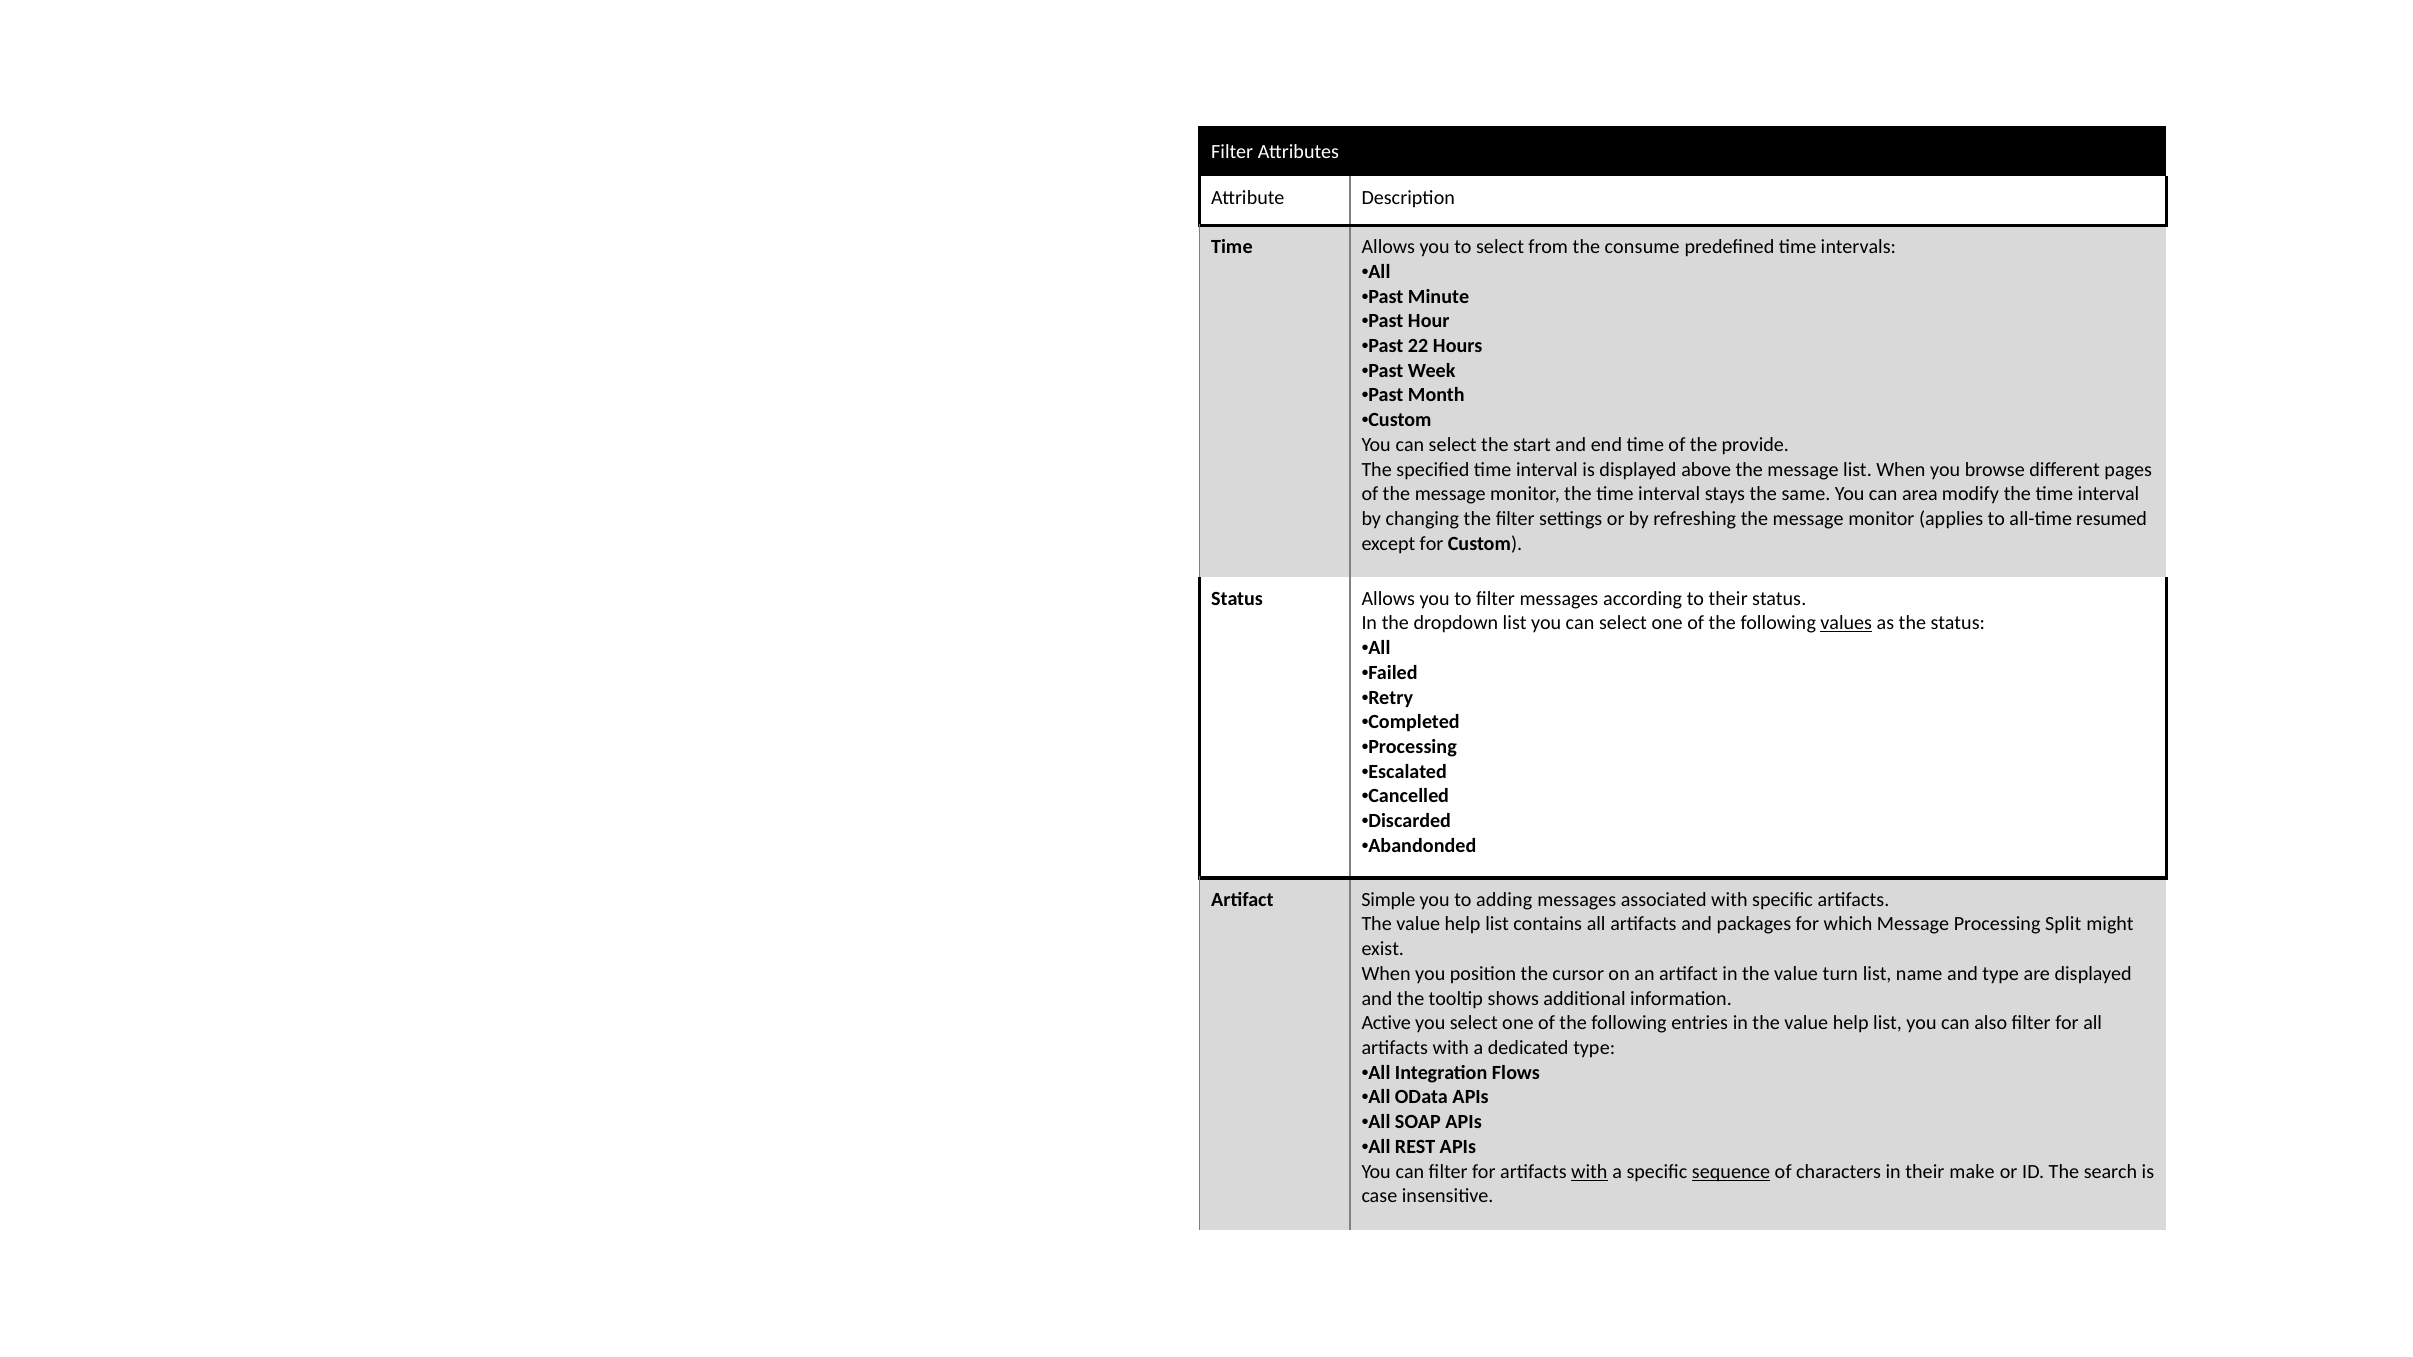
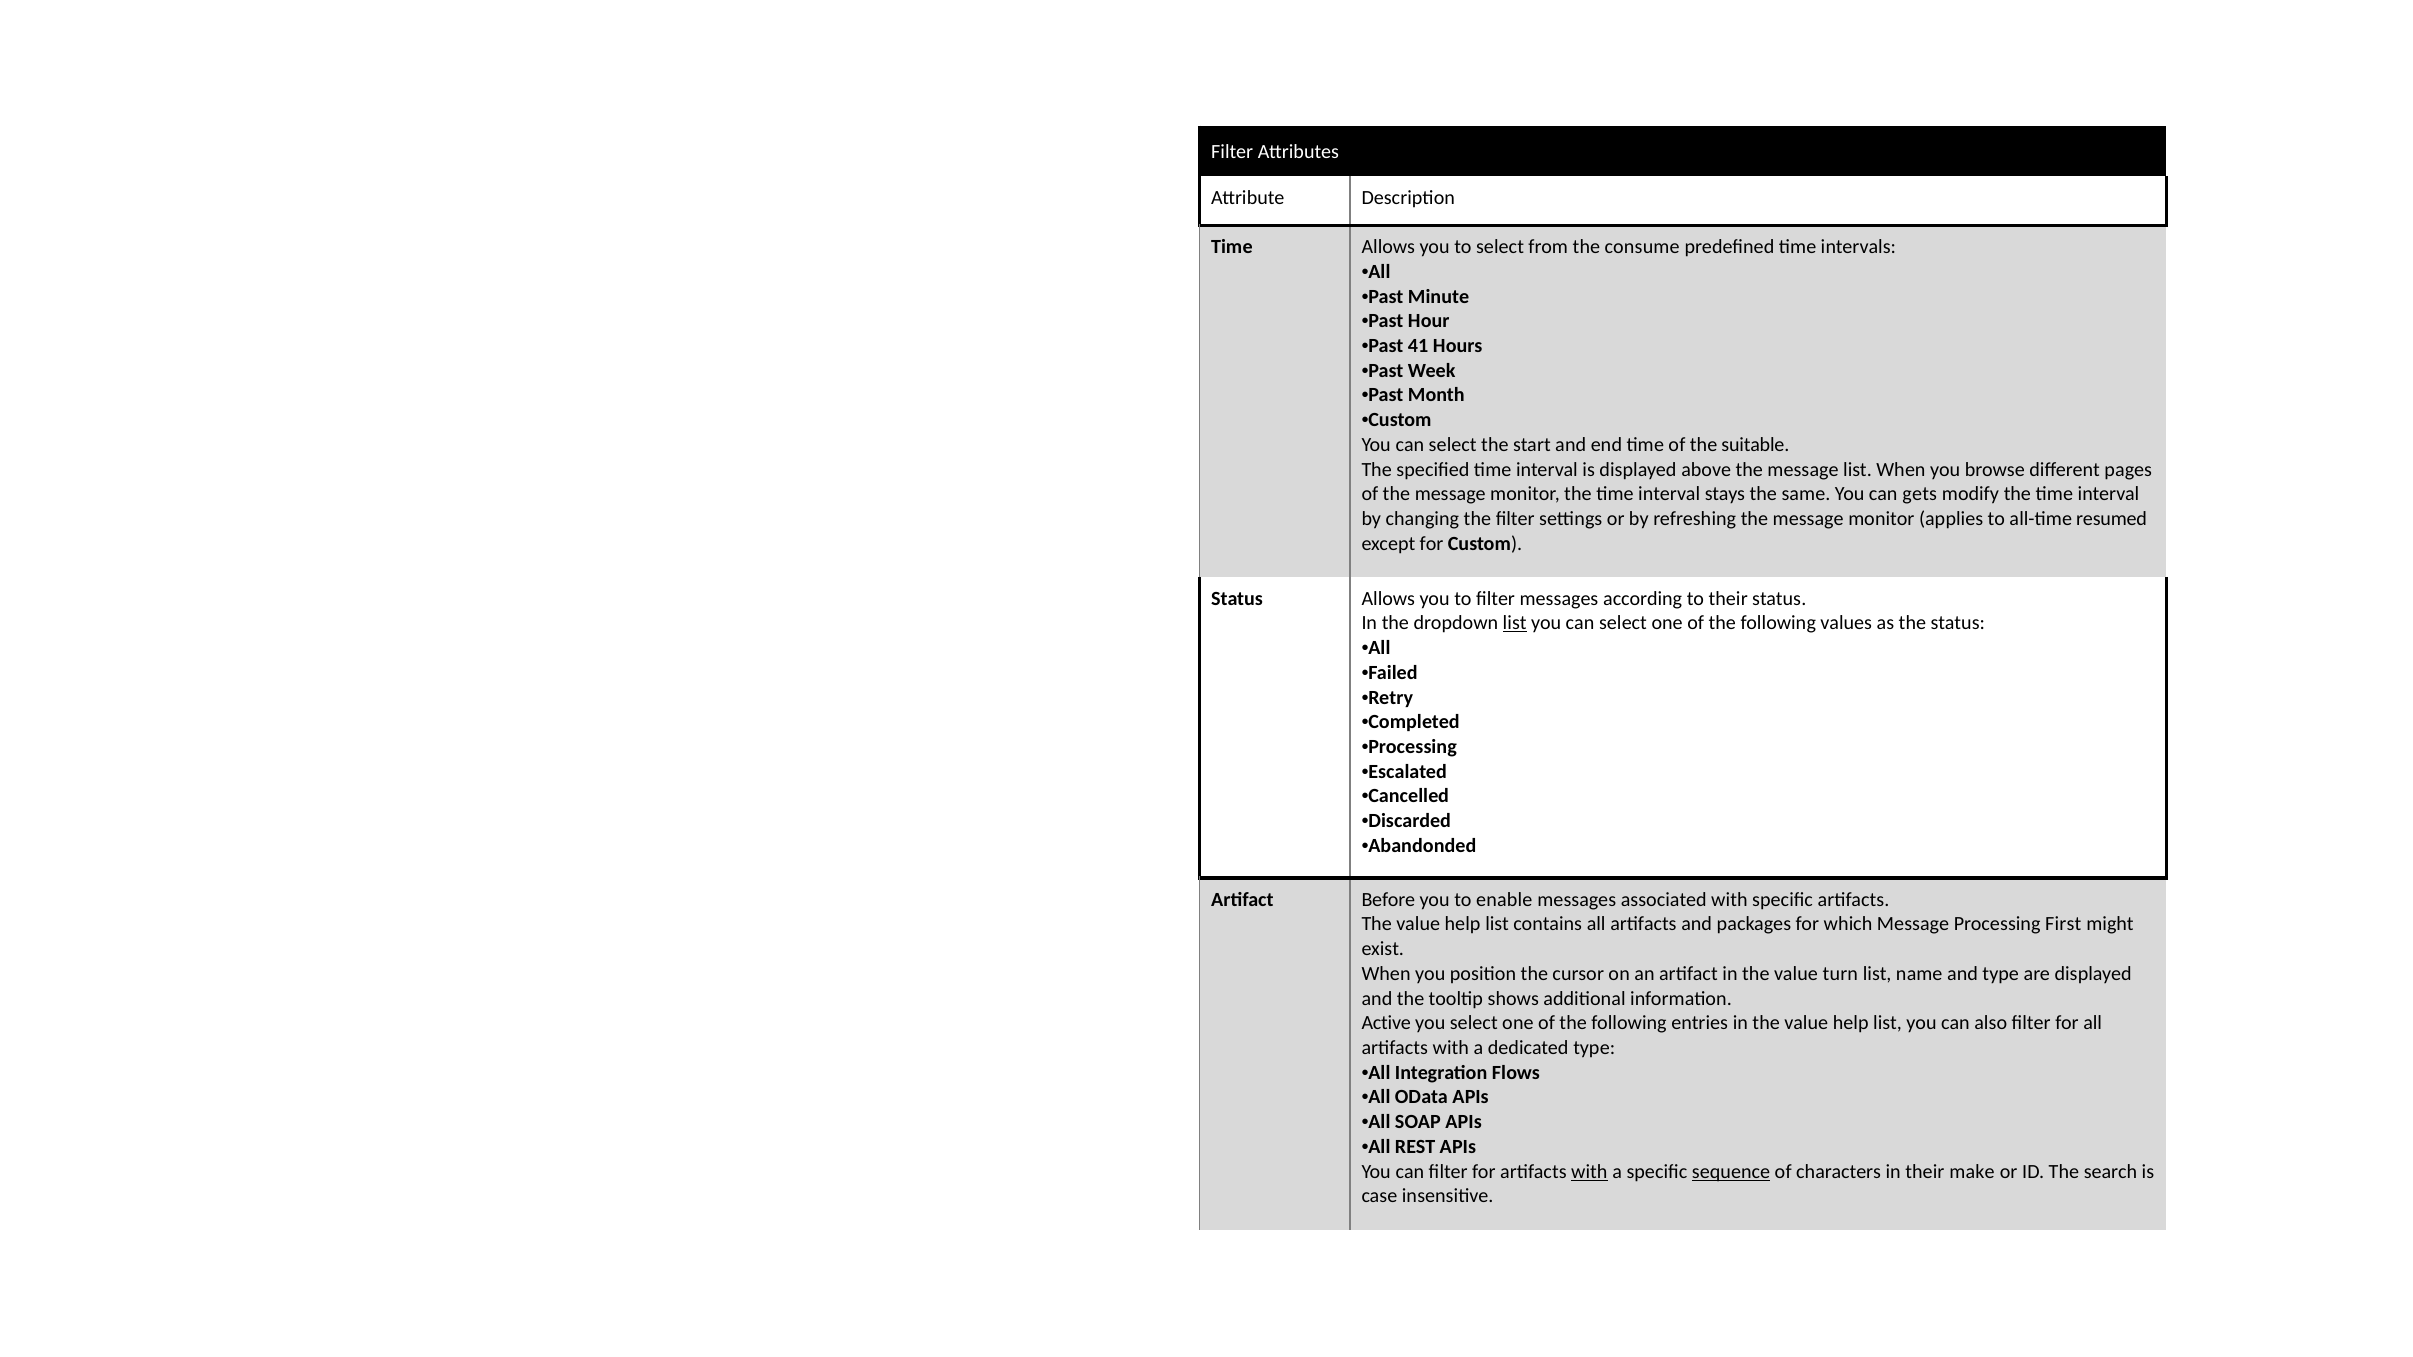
22: 22 -> 41 (1418, 346)
provide: provide -> suitable (1755, 445)
area: area -> gets (1920, 494)
list underline: none -> present (1515, 623)
values underline: present -> none (1846, 623)
Simple: Simple -> Before (1388, 900)
adding: adding -> enable (1504, 900)
Split: Split -> First (2063, 925)
